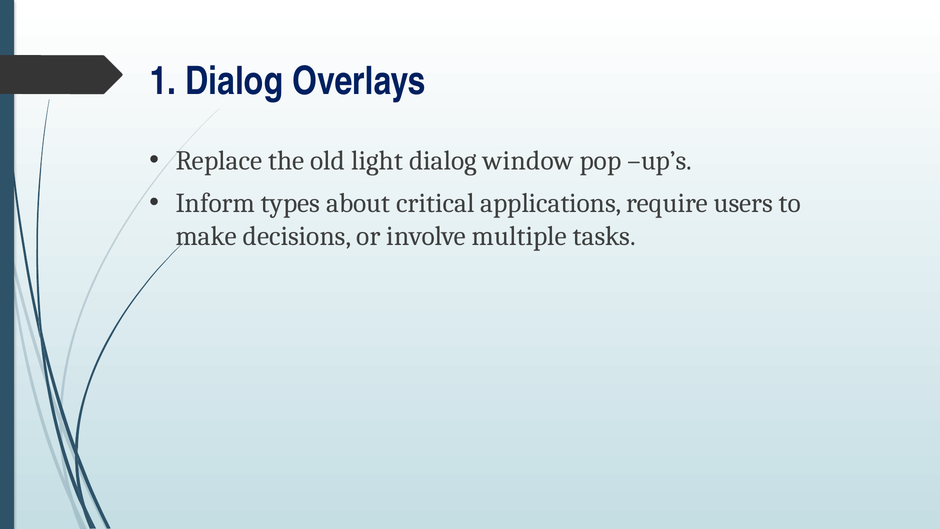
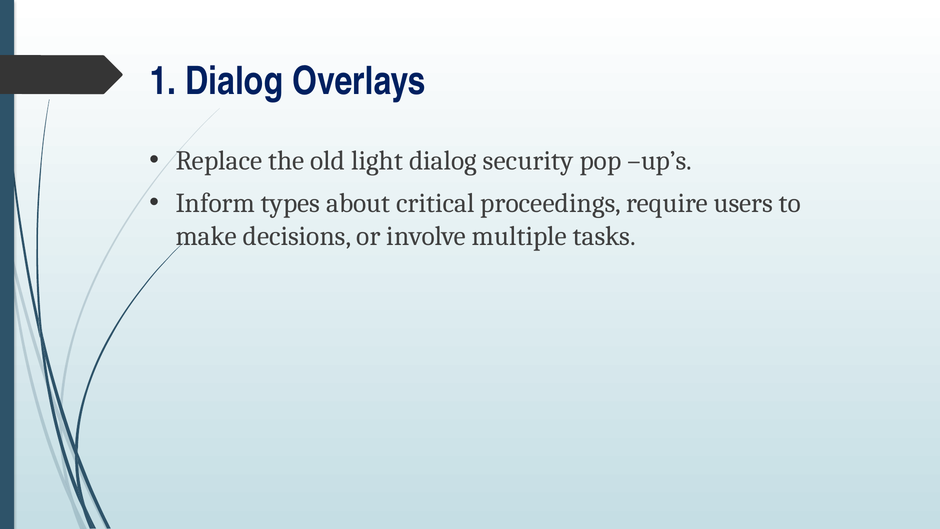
window: window -> security (528, 160)
applications: applications -> proceedings (551, 203)
